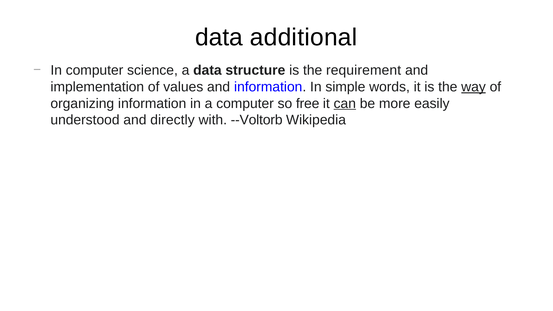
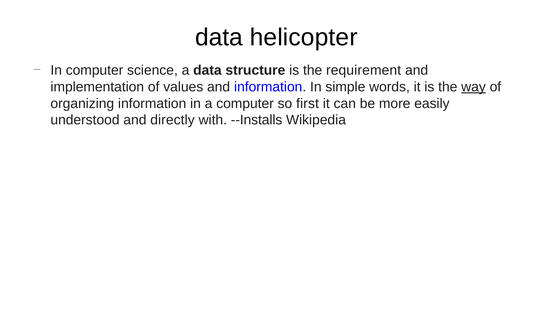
additional: additional -> helicopter (304, 37)
free: free -> first (308, 103)
can underline: present -> none (345, 103)
--Voltorb: --Voltorb -> --Installs (257, 120)
